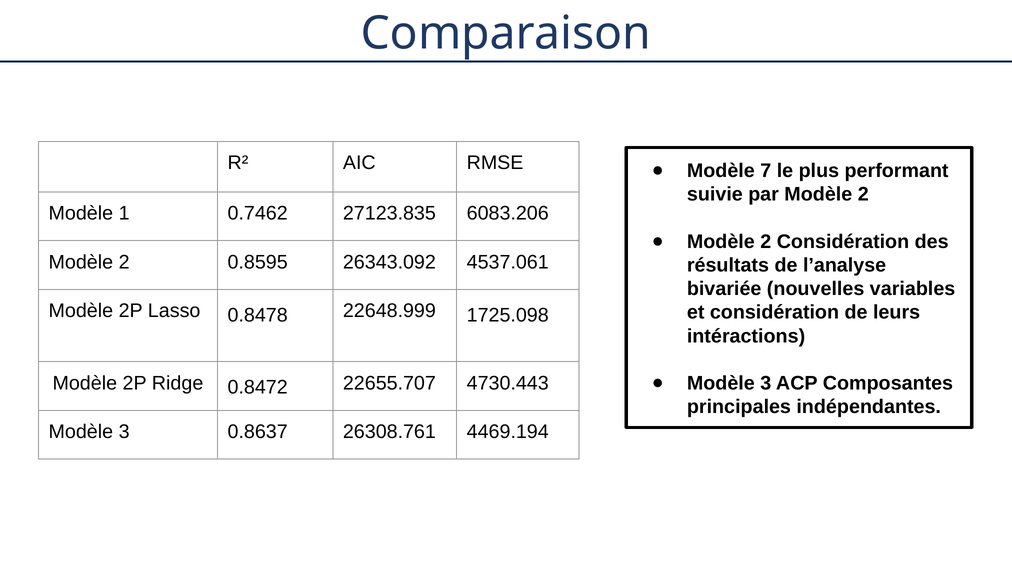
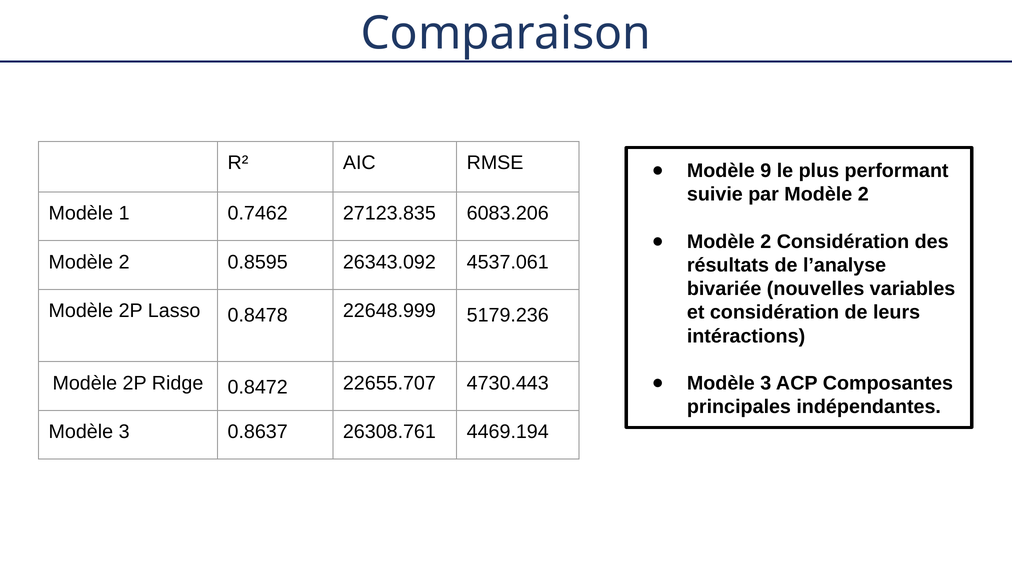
7: 7 -> 9 (766, 171)
1725.098: 1725.098 -> 5179.236 (508, 315)
